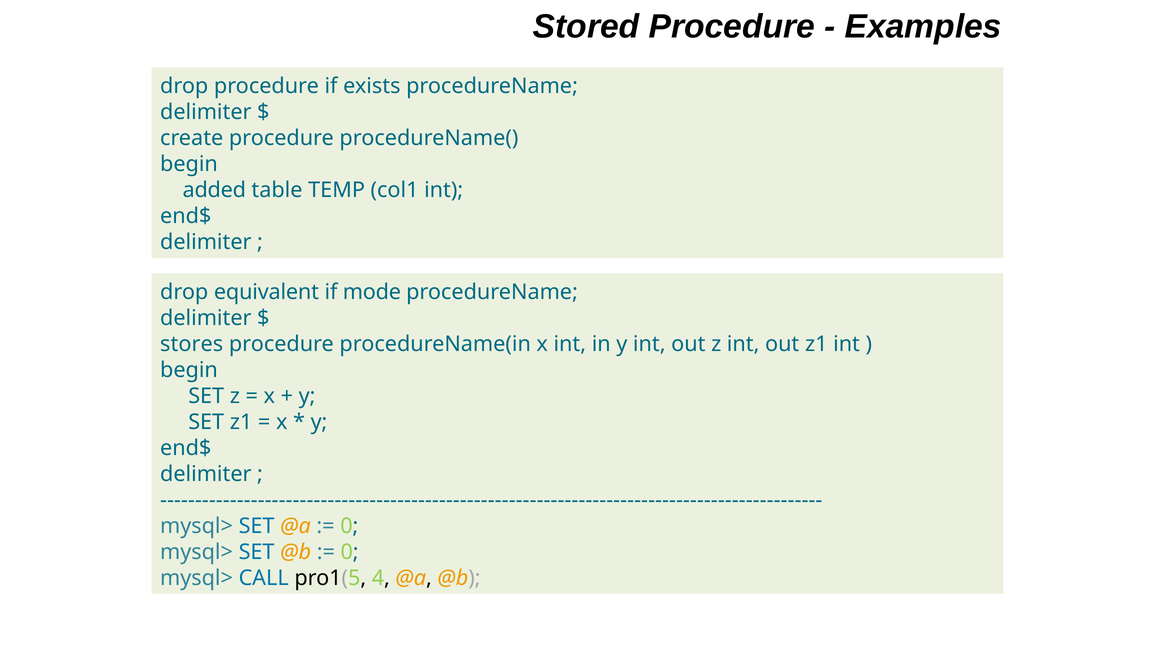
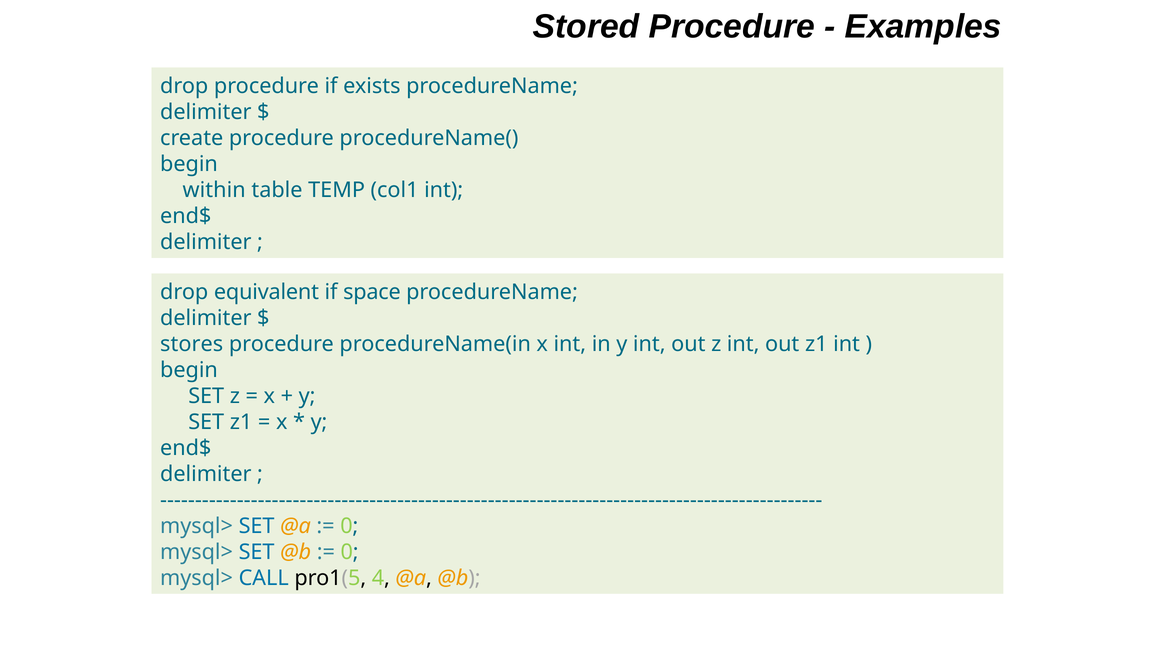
added: added -> within (214, 190)
mode: mode -> space (372, 292)
